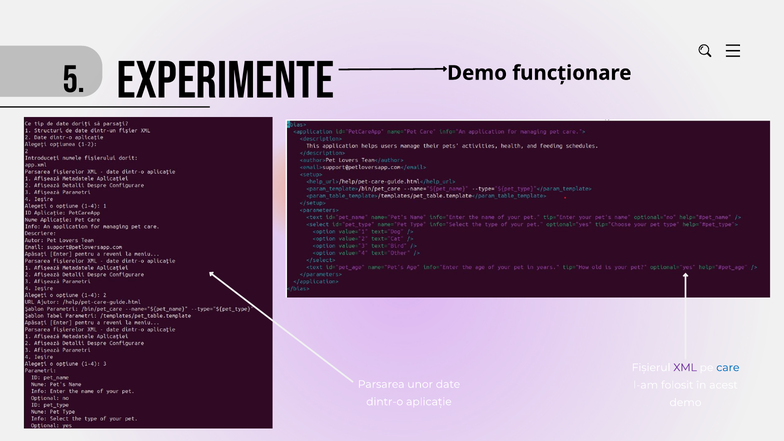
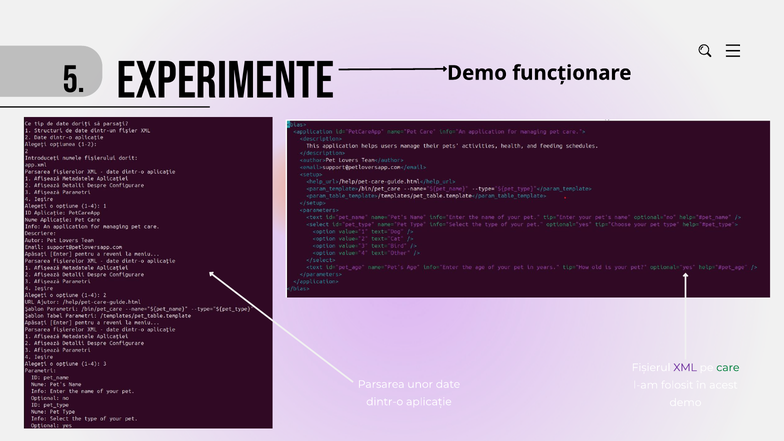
care colour: blue -> green (728, 368)
